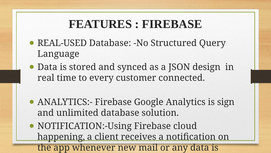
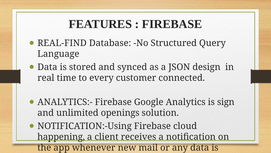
REAL-USED: REAL-USED -> REAL-FIND (62, 43)
unlimited database: database -> openings (120, 112)
